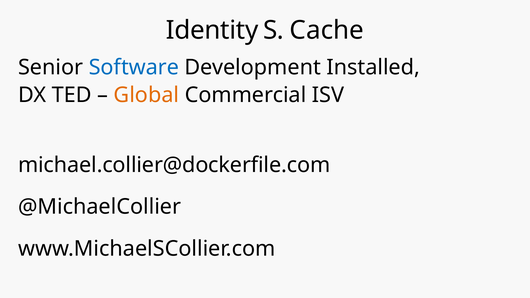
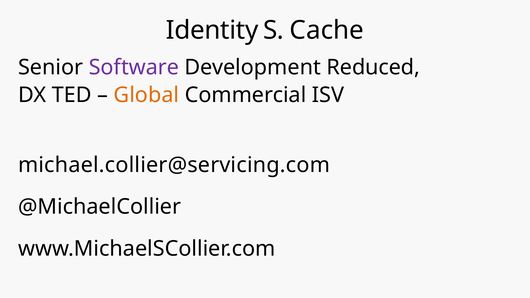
Software colour: blue -> purple (134, 67)
Installed: Installed -> Reduced (373, 67)
michael.collier@dockerfile.com: michael.collier@dockerfile.com -> michael.collier@servicing.com (174, 165)
